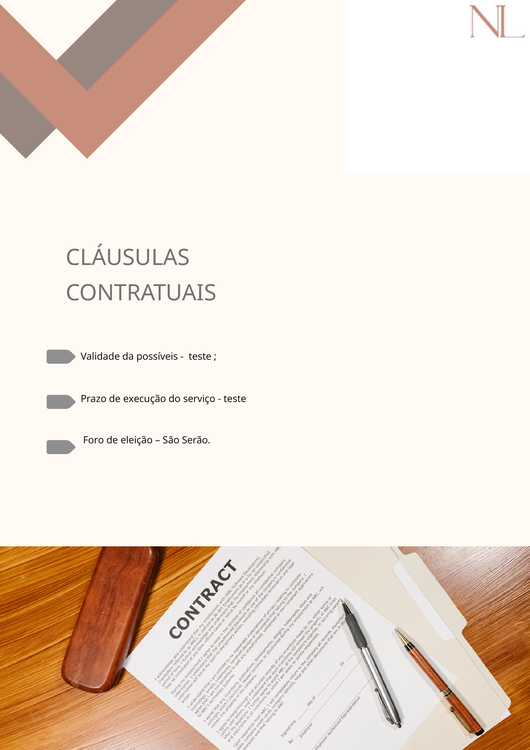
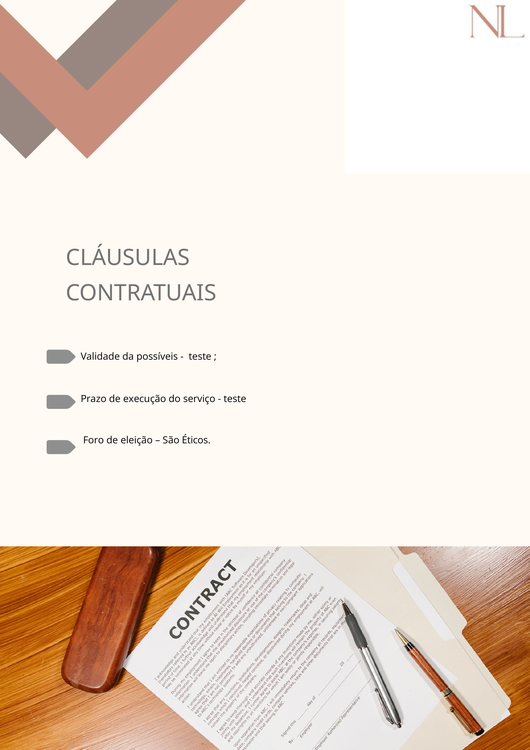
Serão: Serão -> Éticos (196, 440)
